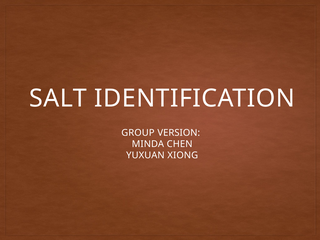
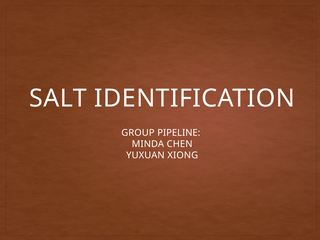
VERSION: VERSION -> PIPELINE (179, 133)
